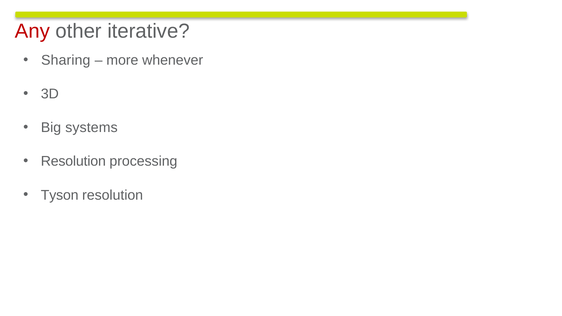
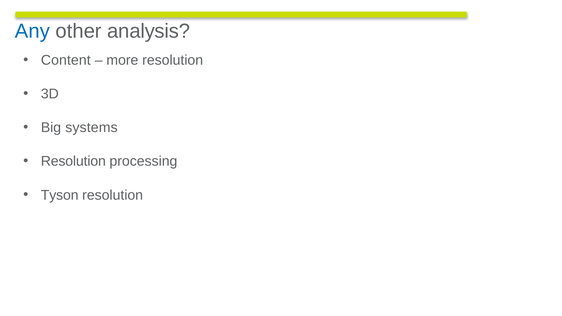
Any colour: red -> blue (32, 31)
iterative: iterative -> analysis (149, 31)
Sharing: Sharing -> Content (66, 60)
more whenever: whenever -> resolution (173, 60)
